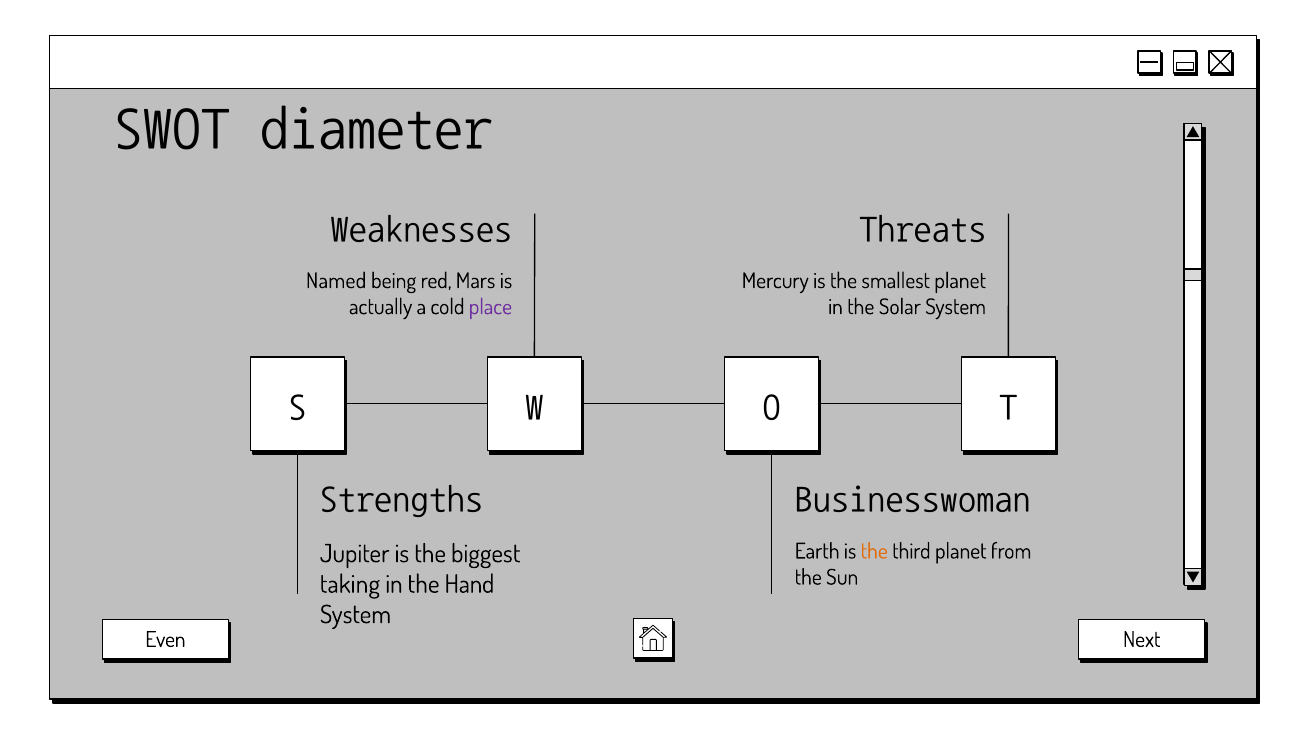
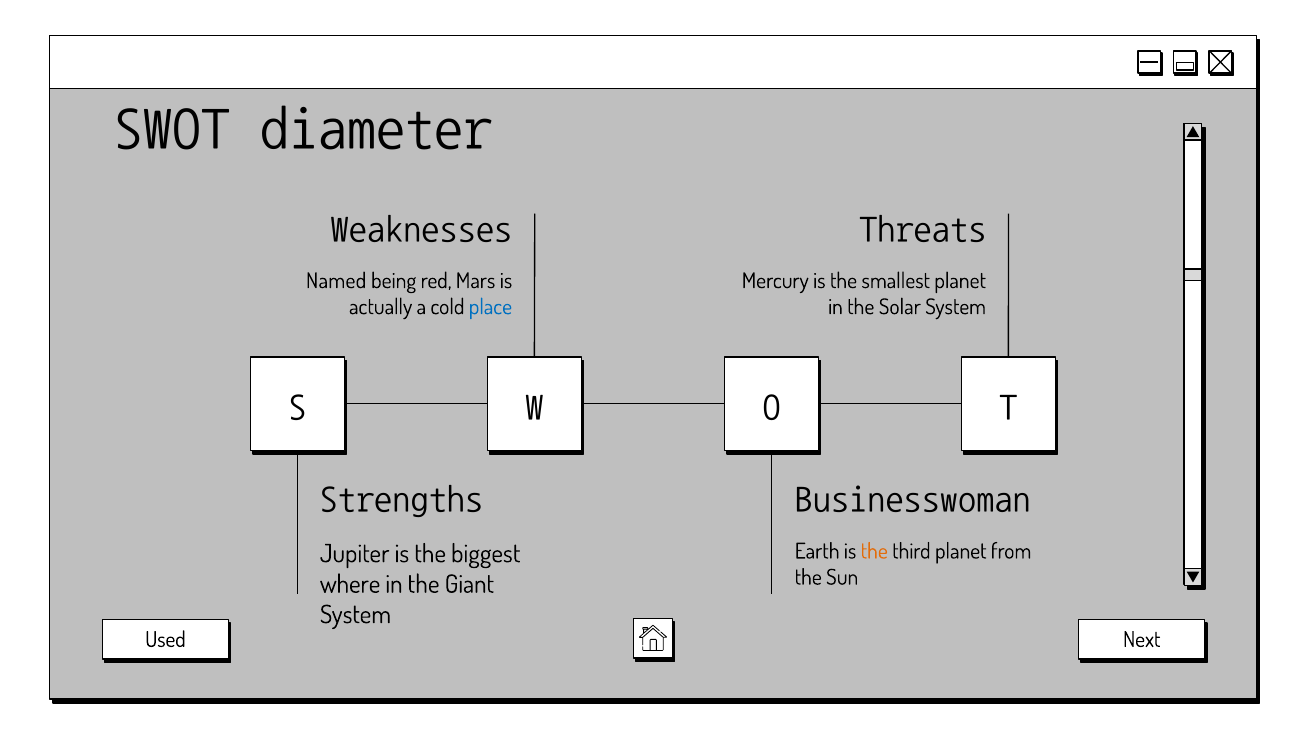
place colour: purple -> blue (490, 307)
taking: taking -> where (350, 585)
Hand: Hand -> Giant (469, 585)
Even: Even -> Used (165, 640)
